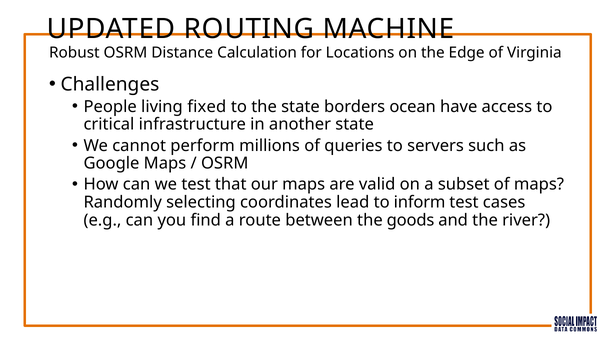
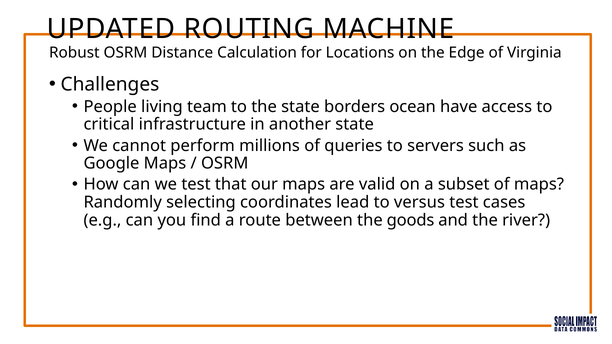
fixed: fixed -> team (207, 107)
inform: inform -> versus (419, 203)
